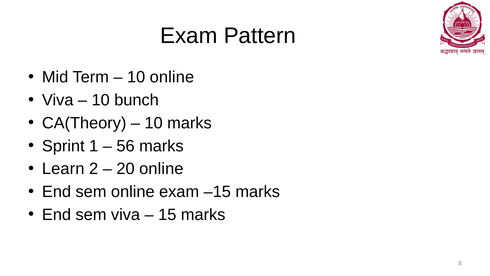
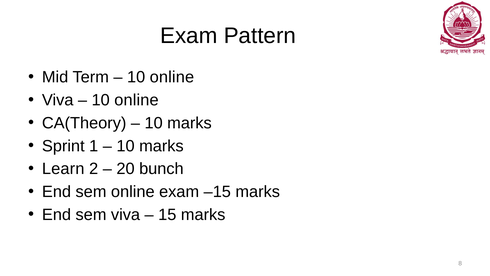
bunch: bunch -> online (136, 100)
56: 56 -> 10 (126, 146)
20 online: online -> bunch (161, 169)
